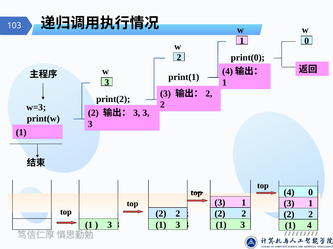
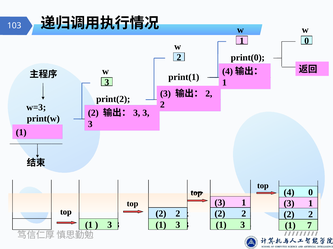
1 4: 4 -> 7 (309, 226)
